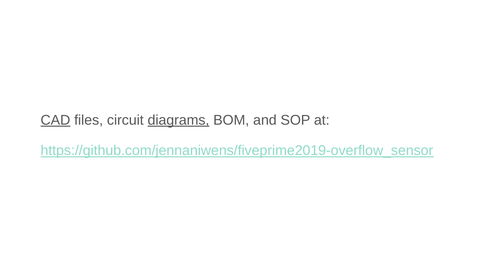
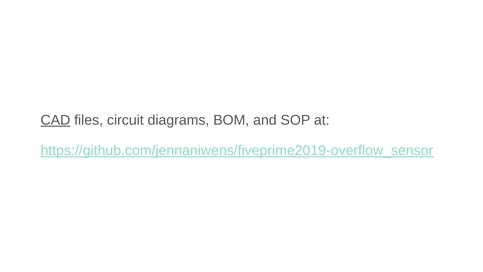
diagrams underline: present -> none (179, 120)
